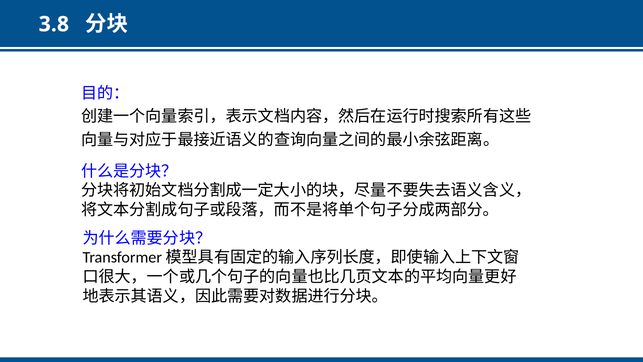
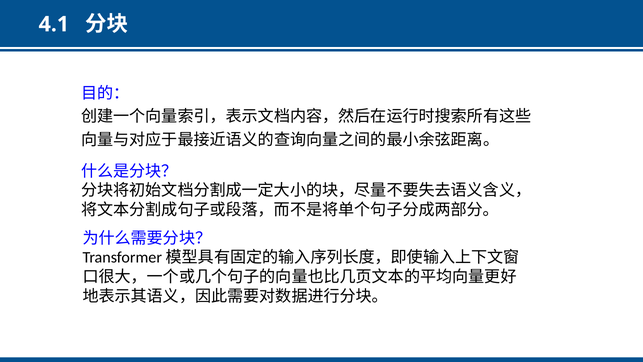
3.8: 3.8 -> 4.1 (54, 24)
